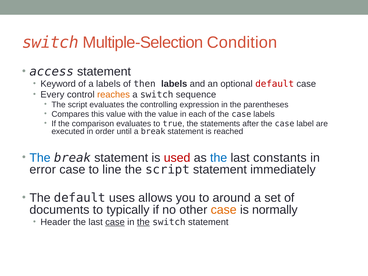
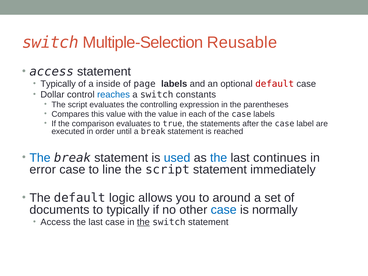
Condition: Condition -> Reusable (242, 43)
Keyword: Keyword -> Typically (58, 84)
a labels: labels -> inside (108, 84)
then: then -> page (145, 84)
Every: Every -> Dollar (52, 95)
reaches colour: orange -> blue (114, 95)
sequence: sequence -> constants (196, 95)
used colour: red -> blue (177, 158)
constants: constants -> continues (280, 158)
uses: uses -> logic (122, 198)
case colour: orange -> blue (224, 210)
Header: Header -> Access (55, 222)
case underline: present -> none (115, 222)
